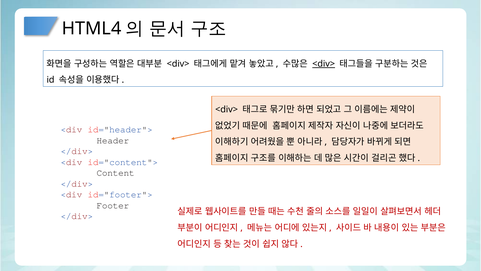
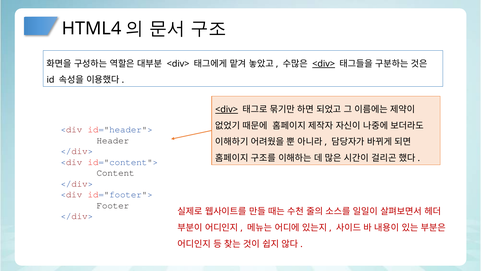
<div> underline: none -> present (227, 109)
